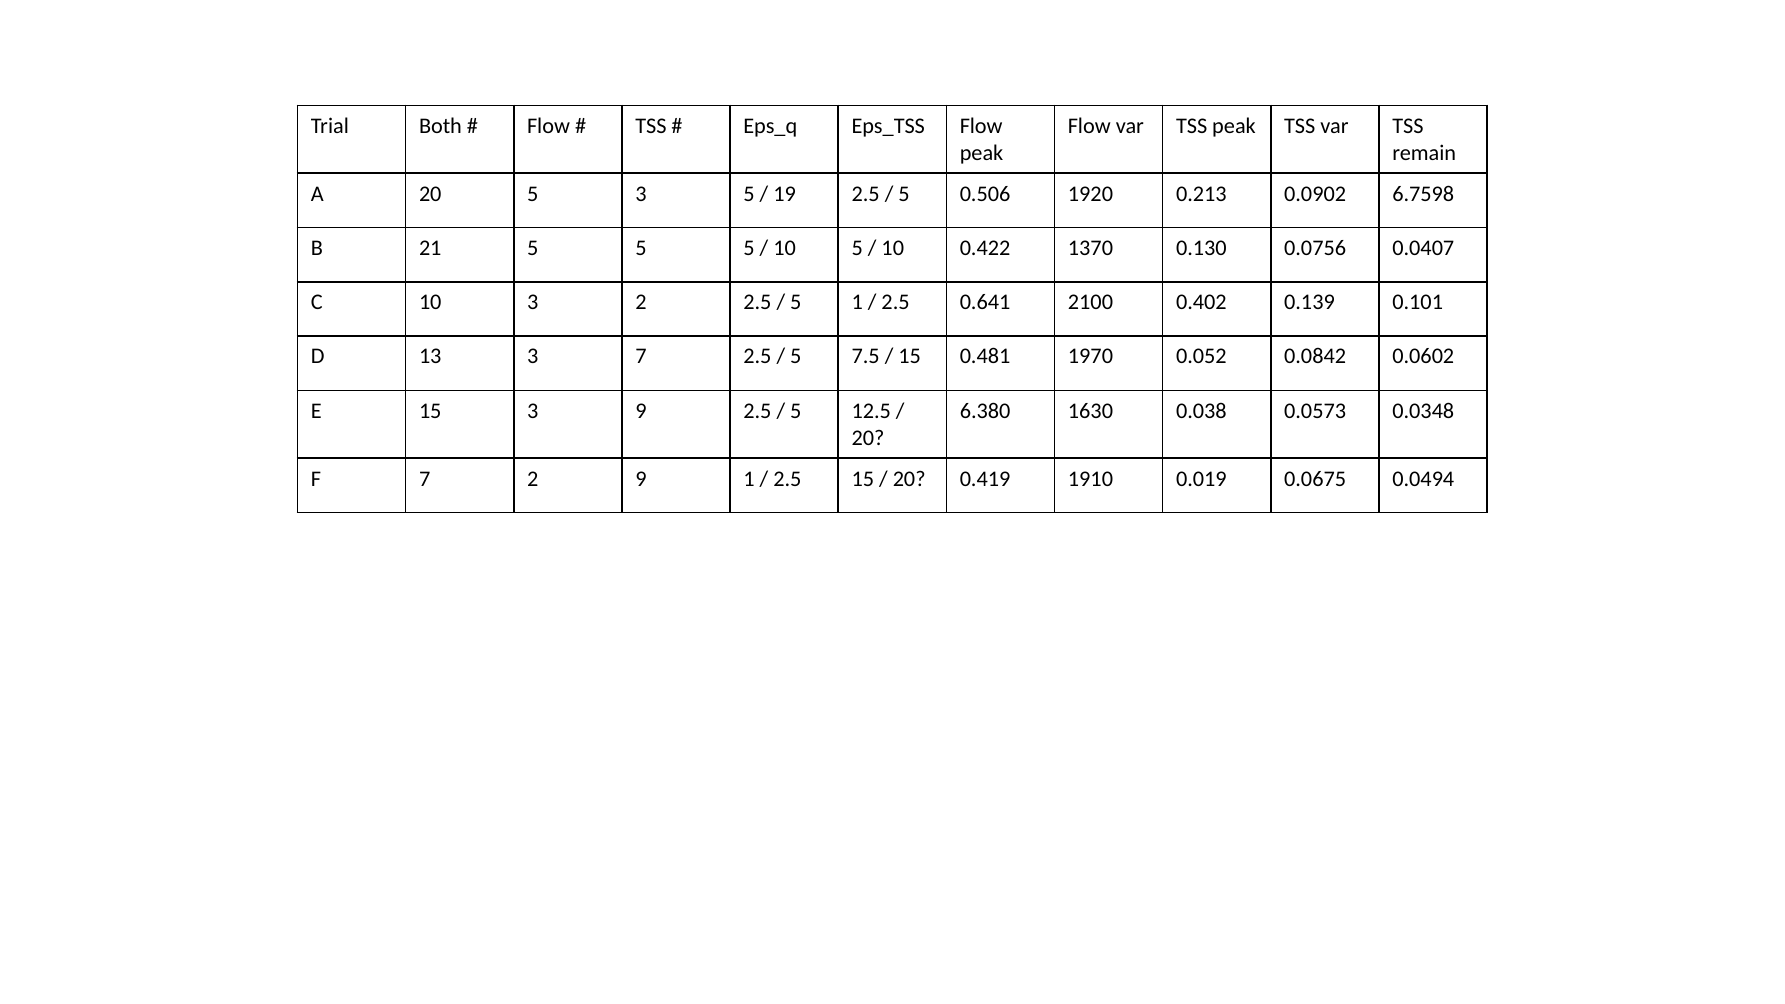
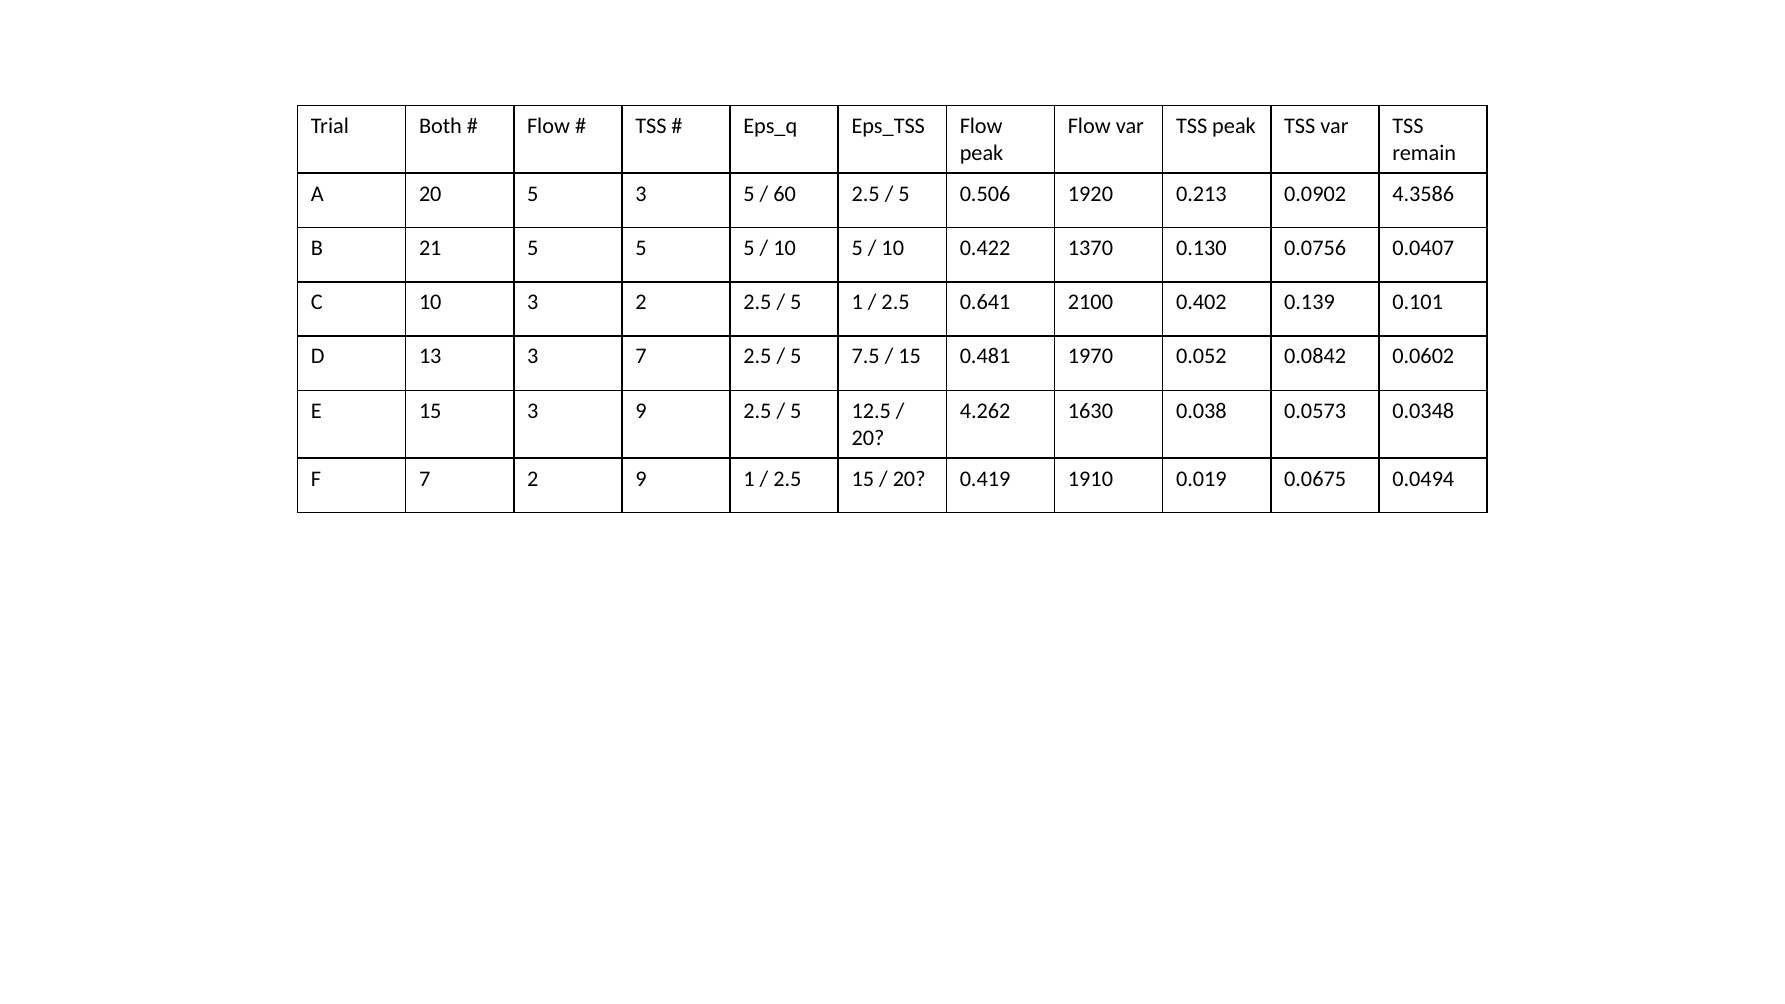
19: 19 -> 60 (785, 194)
6.7598: 6.7598 -> 4.3586 (1423, 194)
6.380: 6.380 -> 4.262 (985, 411)
